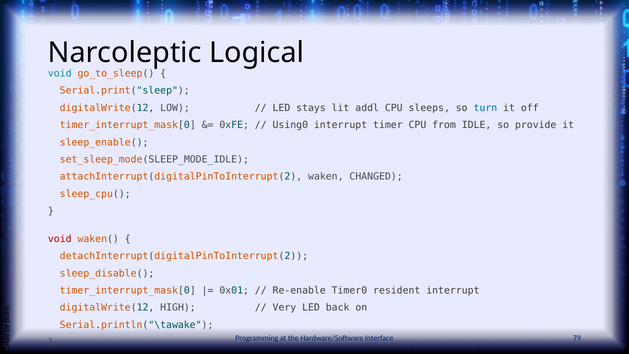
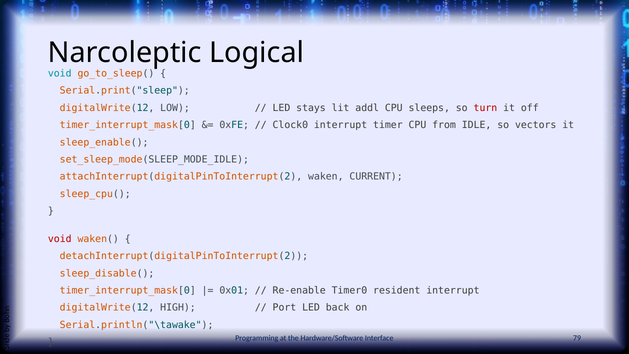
turn colour: blue -> red (485, 108)
Using0: Using0 -> Clock0 (290, 125)
provide: provide -> vectors (536, 125)
CHANGED: CHANGED -> CURRENT (376, 177)
Very: Very -> Port (284, 307)
